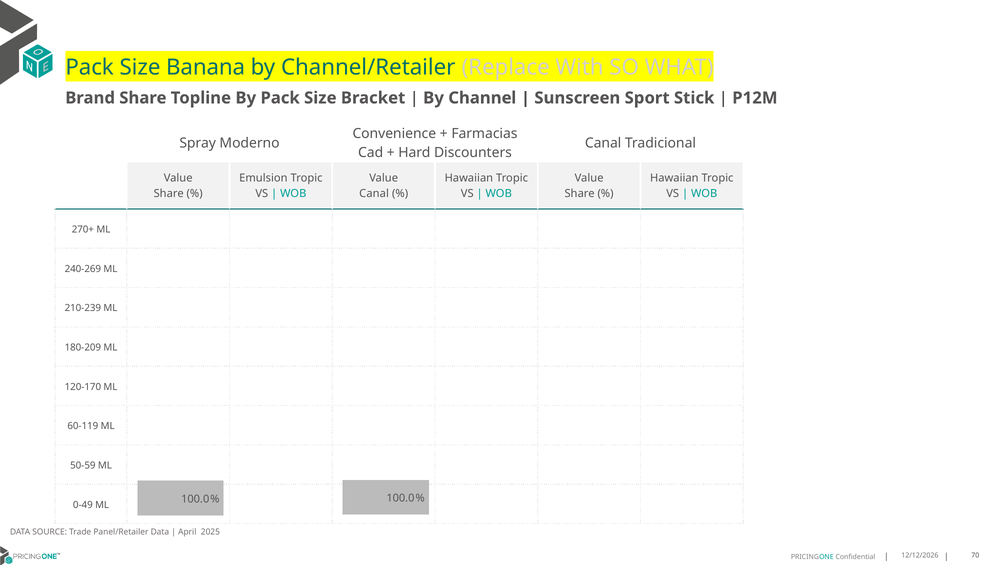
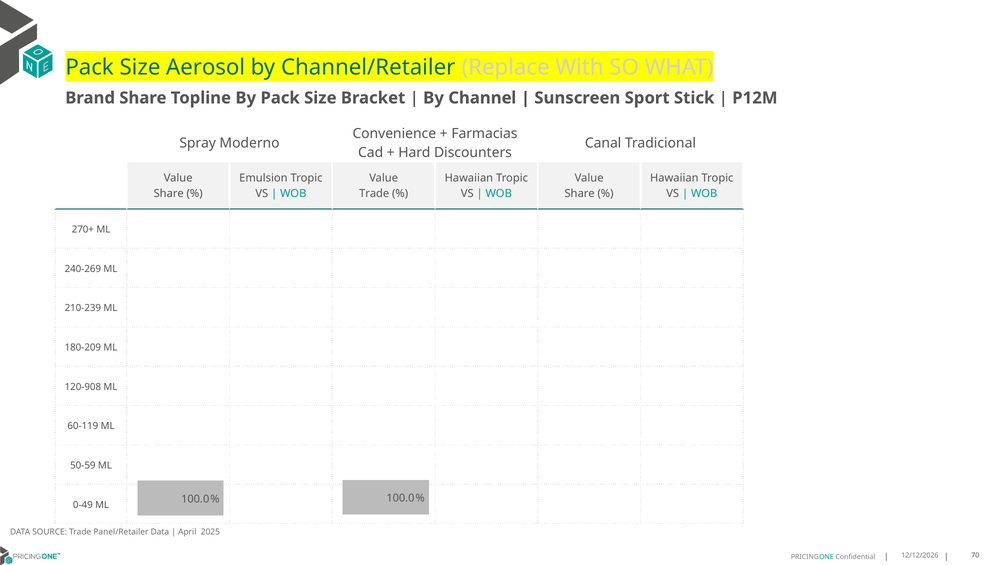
Banana: Banana -> Aerosol (206, 67)
Canal: Canal -> Trade (374, 193)
120-170: 120-170 -> 120-908 (83, 387)
